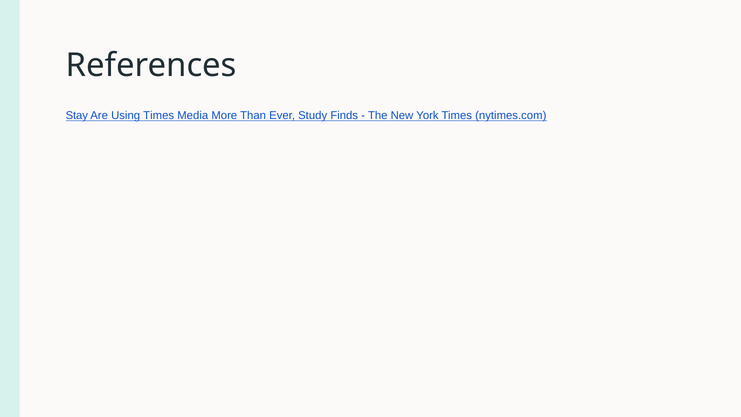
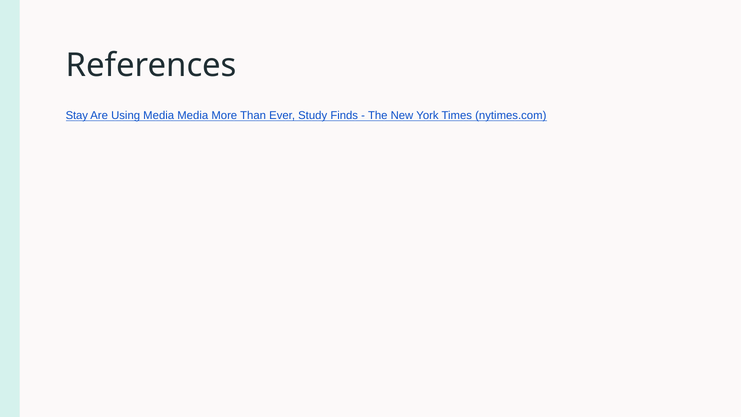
Using Times: Times -> Media (159, 116)
